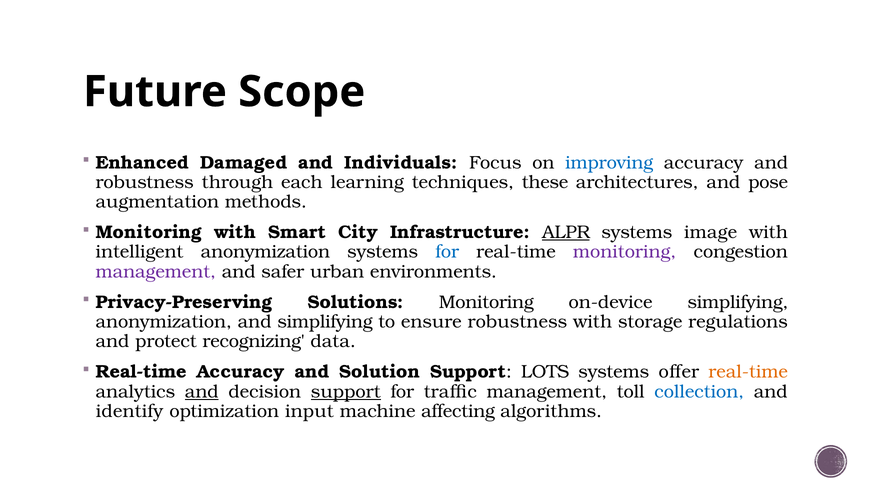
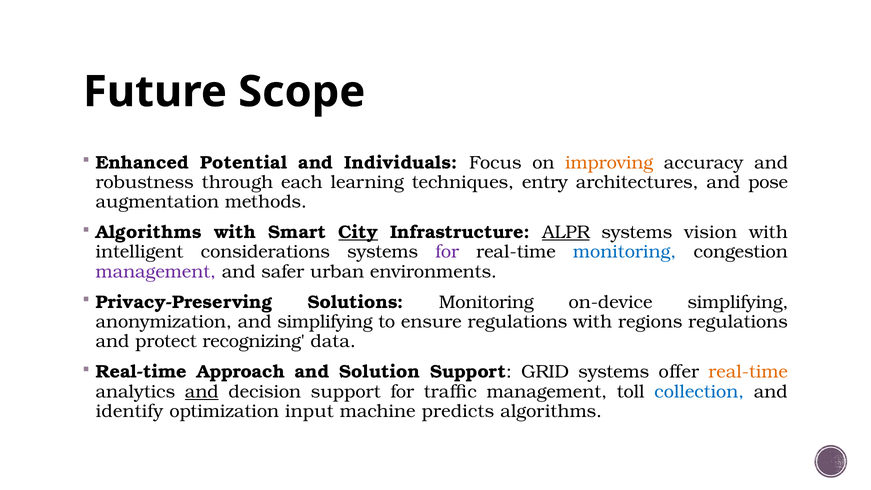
Damaged: Damaged -> Potential (244, 163)
improving colour: blue -> orange (609, 163)
these: these -> entry (545, 182)
Monitoring: Monitoring -> Algorithms (149, 232)
City underline: none -> present (358, 232)
image: image -> vision (711, 232)
intelligent anonymization: anonymization -> considerations (265, 252)
for colour: blue -> purple (447, 252)
monitoring colour: purple -> blue (625, 252)
ensure robustness: robustness -> regulations (517, 322)
storage: storage -> regions (650, 322)
Real-time Accuracy: Accuracy -> Approach (241, 372)
LOTS: LOTS -> GRID (545, 372)
support underline: present -> none (346, 391)
affecting: affecting -> predicts (458, 411)
